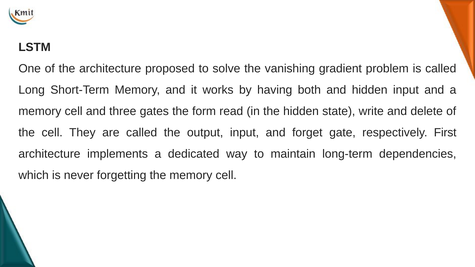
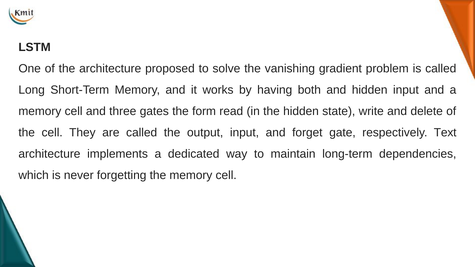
First: First -> Text (445, 133)
